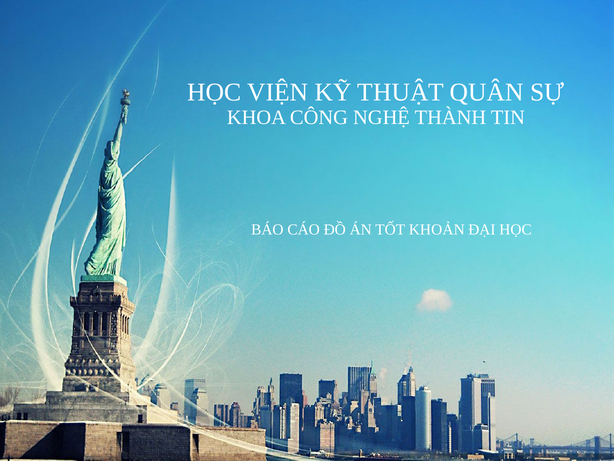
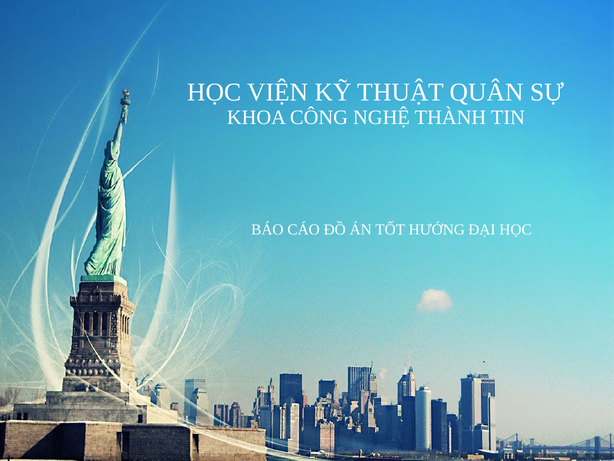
KHOẢN: KHOẢN -> HƯỚNG (437, 229)
